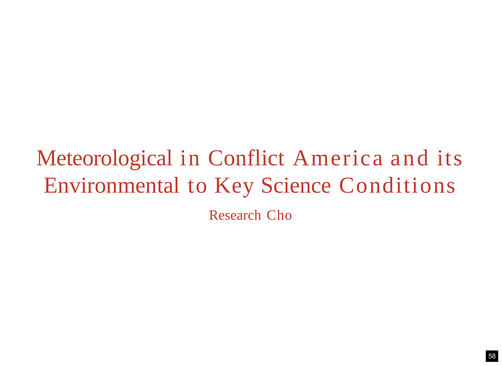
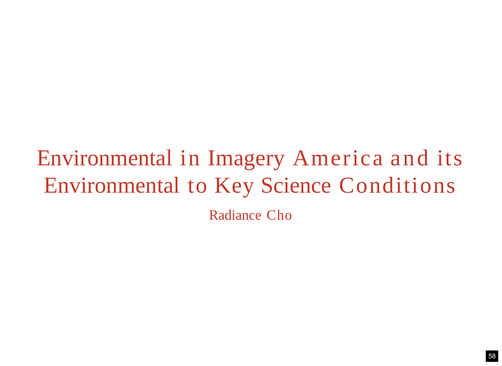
Meteorological: Meteorological -> Environmental (105, 158)
Conflict: Conflict -> Imagery (246, 158)
Research: Research -> Radiance (235, 215)
